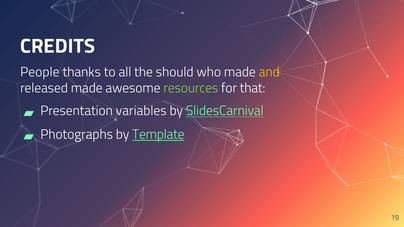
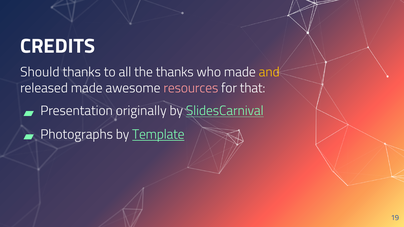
People: People -> Should (40, 72)
the should: should -> thanks (175, 72)
resources colour: light green -> pink (191, 88)
variables: variables -> originally (141, 111)
